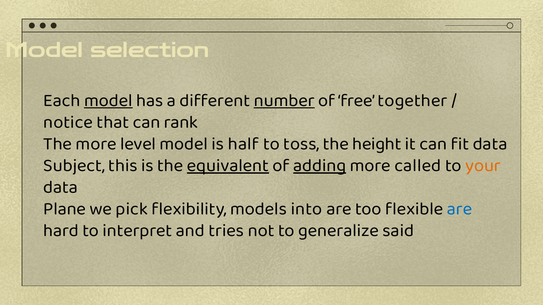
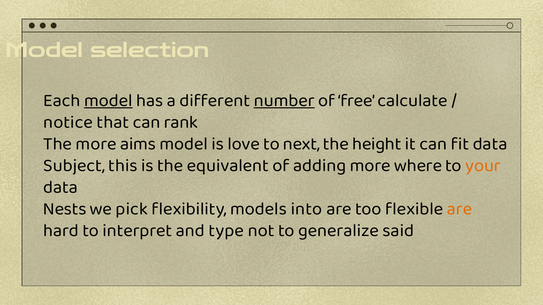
together: together -> calculate (413, 100)
level: level -> aims (138, 144)
half: half -> love (244, 144)
toss: toss -> next (301, 144)
equivalent underline: present -> none (228, 165)
adding underline: present -> none (320, 165)
called: called -> where (418, 165)
Plane: Plane -> Nests (65, 209)
are colour: blue -> orange (459, 209)
tries: tries -> type (226, 231)
